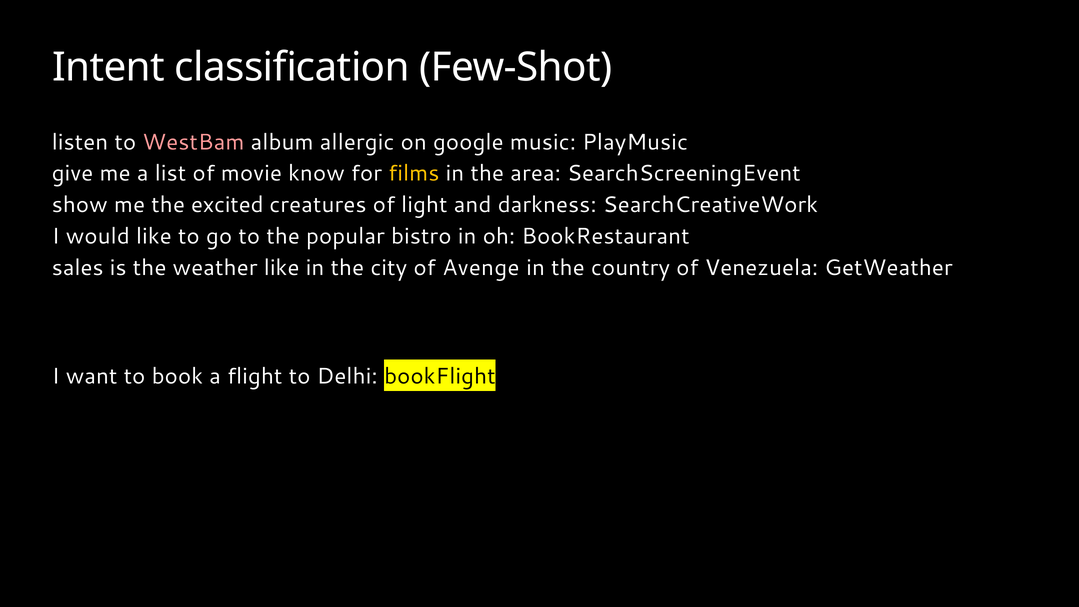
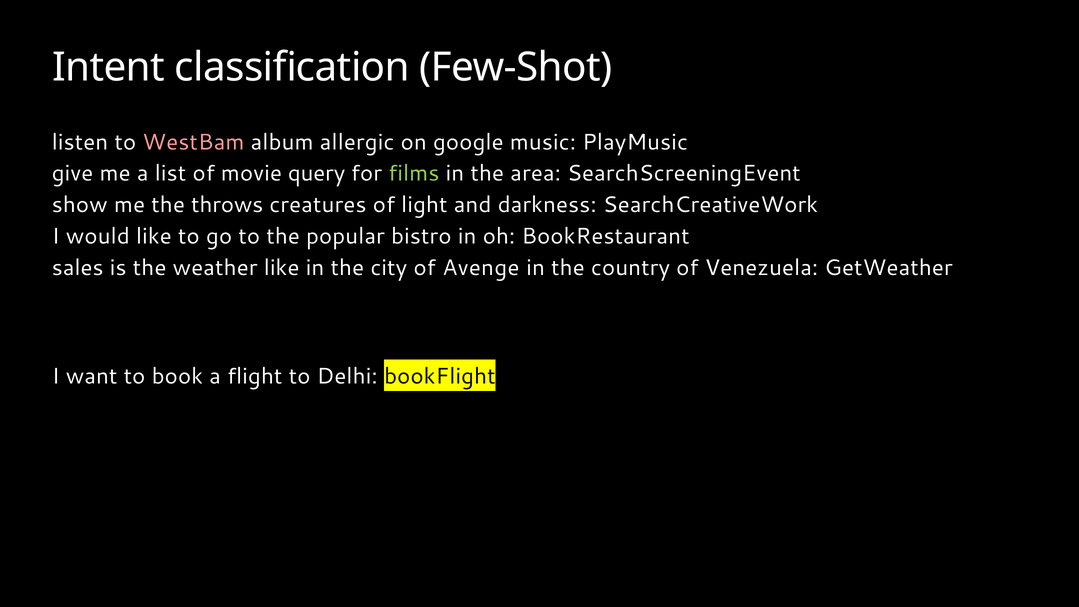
know: know -> query (317, 174)
films colour: yellow -> light green (414, 174)
excited: excited -> throws (227, 205)
